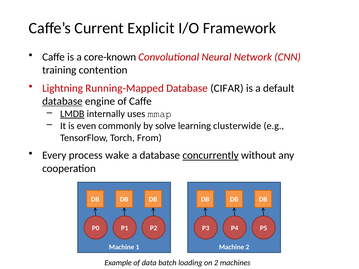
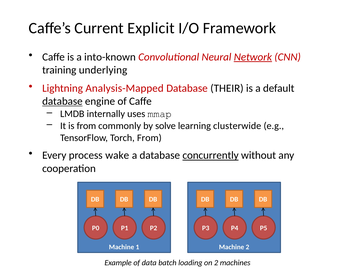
core-known: core-known -> into-known (110, 57)
Network underline: none -> present (253, 57)
contention: contention -> underlying (103, 70)
Running-Mapped: Running-Mapped -> Analysis-Mapped (125, 88)
CIFAR: CIFAR -> THEIR (227, 88)
LMDB underline: present -> none (72, 114)
is even: even -> from (86, 126)
